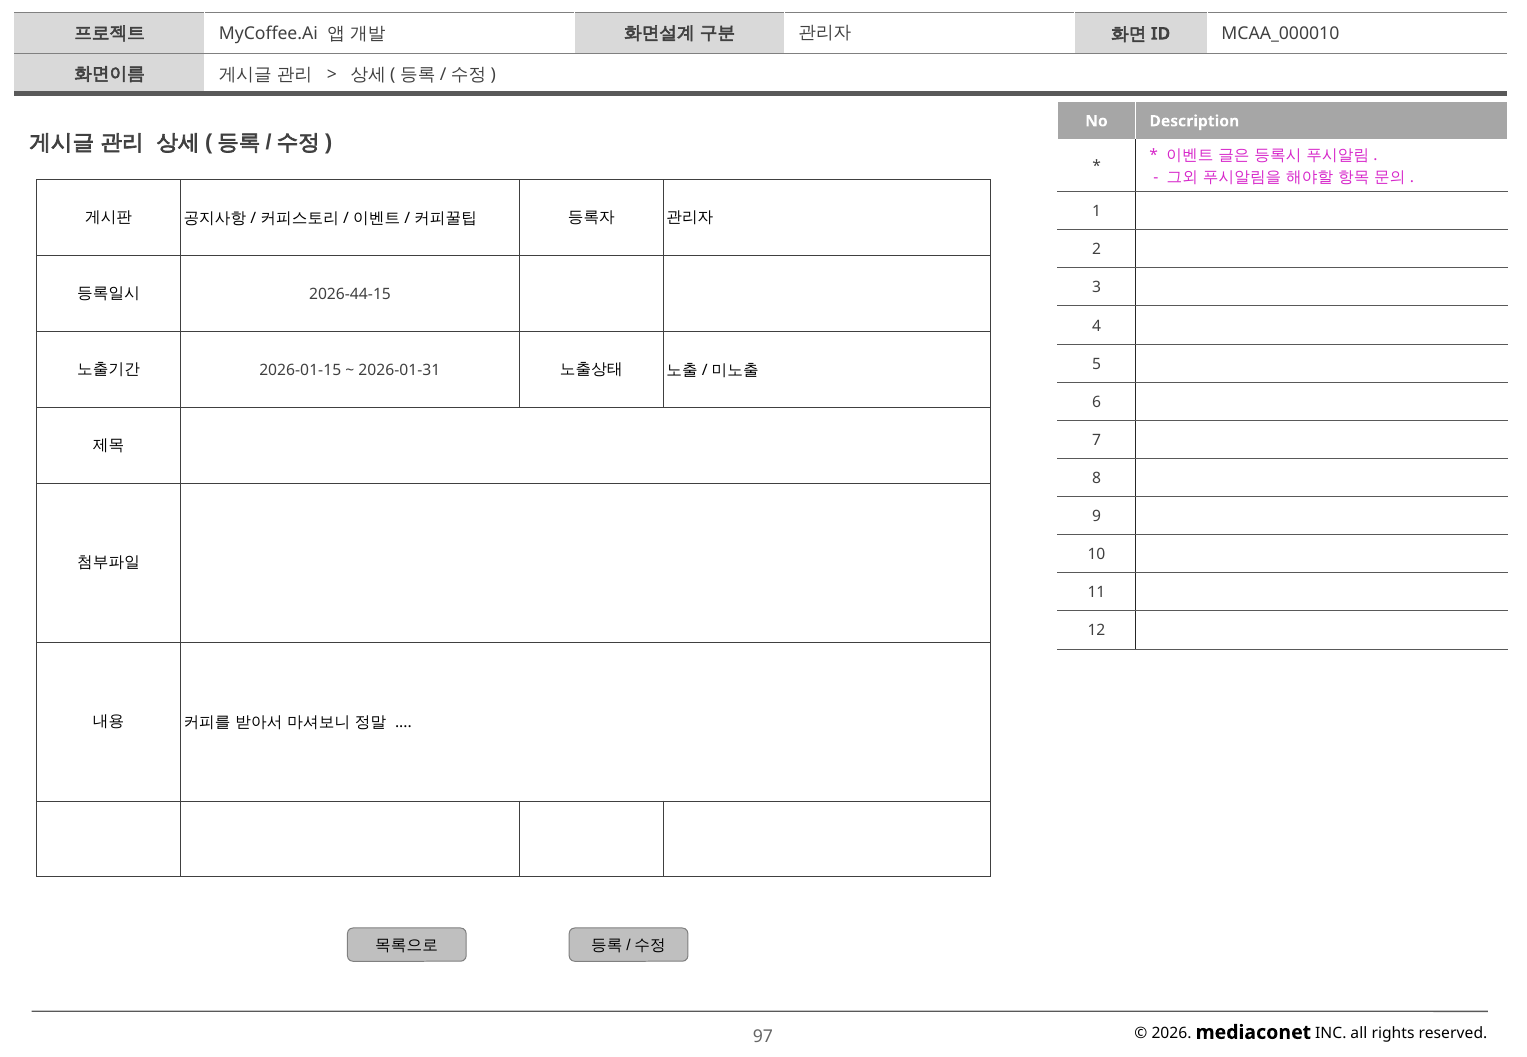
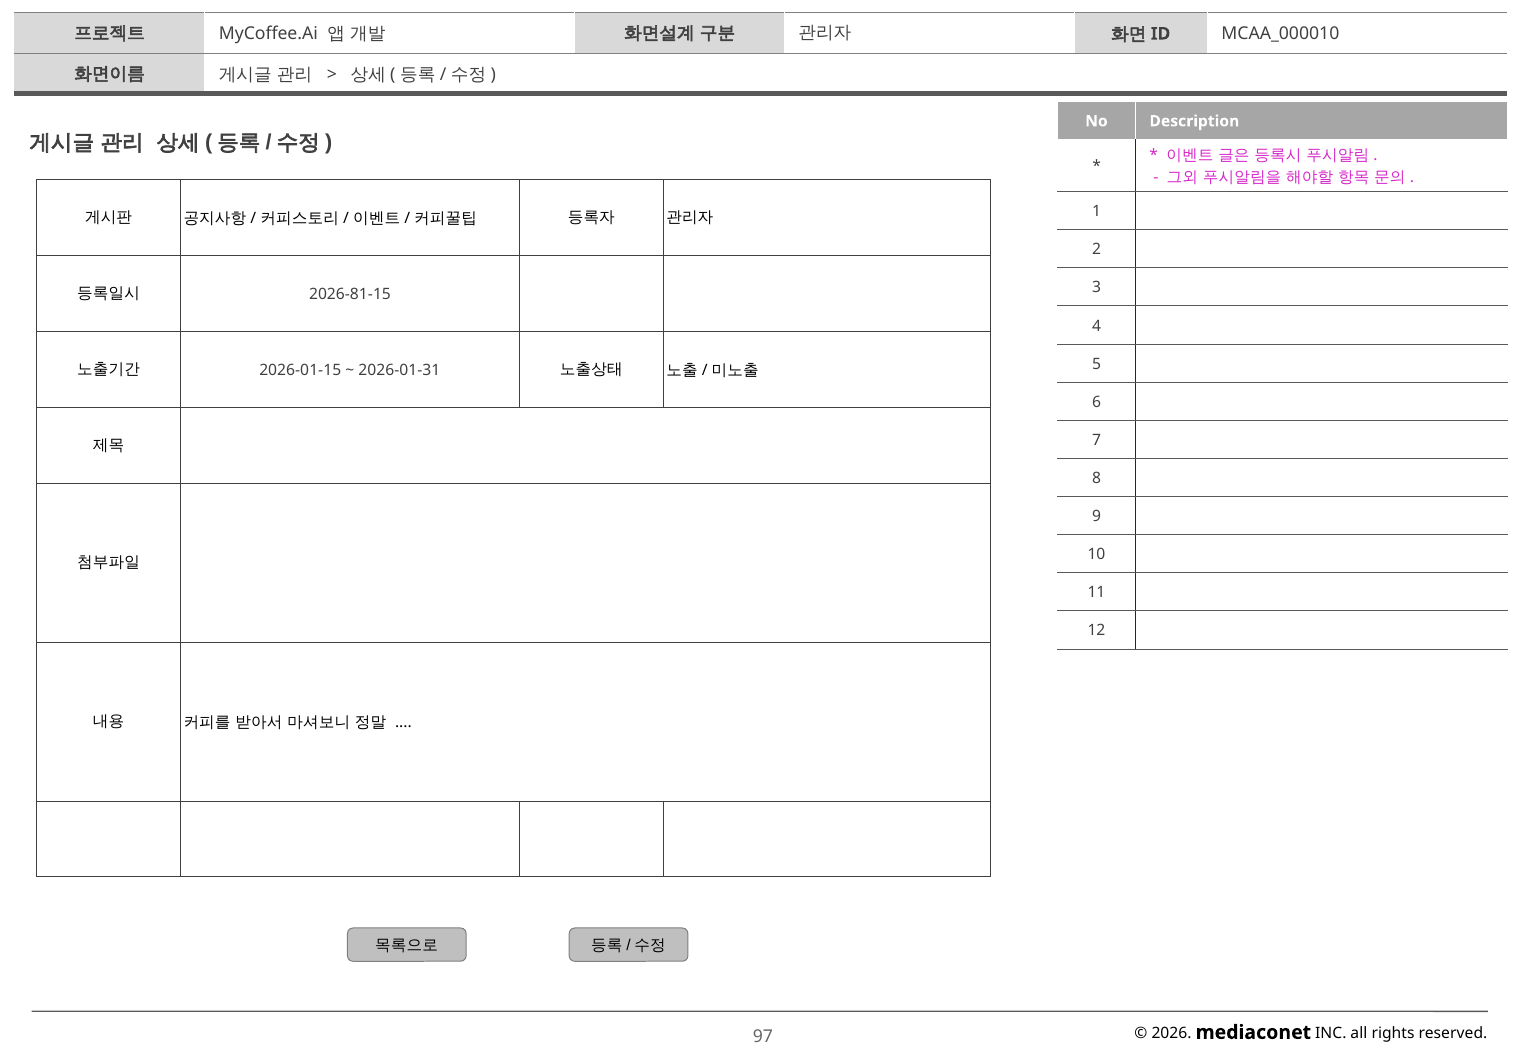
2026-44-15: 2026-44-15 -> 2026-81-15 (350, 294)
